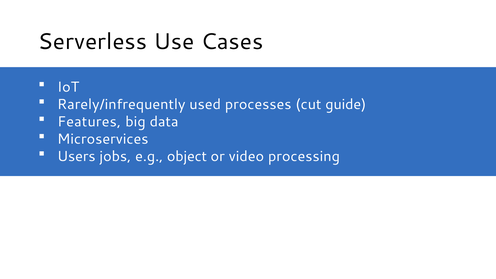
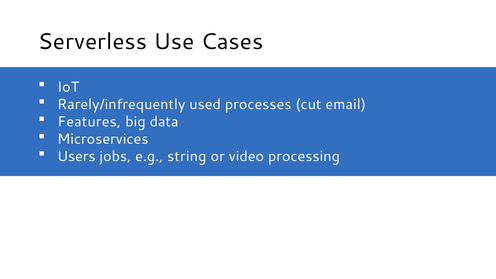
guide: guide -> email (346, 104)
object: object -> string (187, 157)
